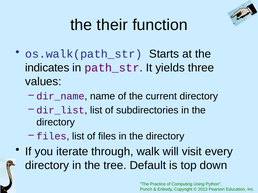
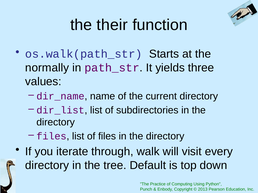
indicates: indicates -> normally (47, 68)
